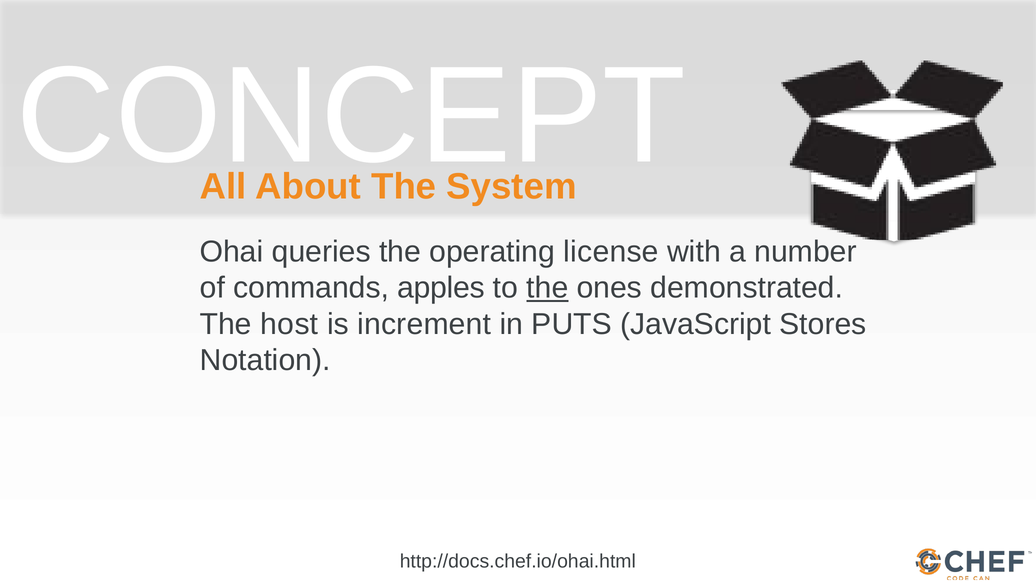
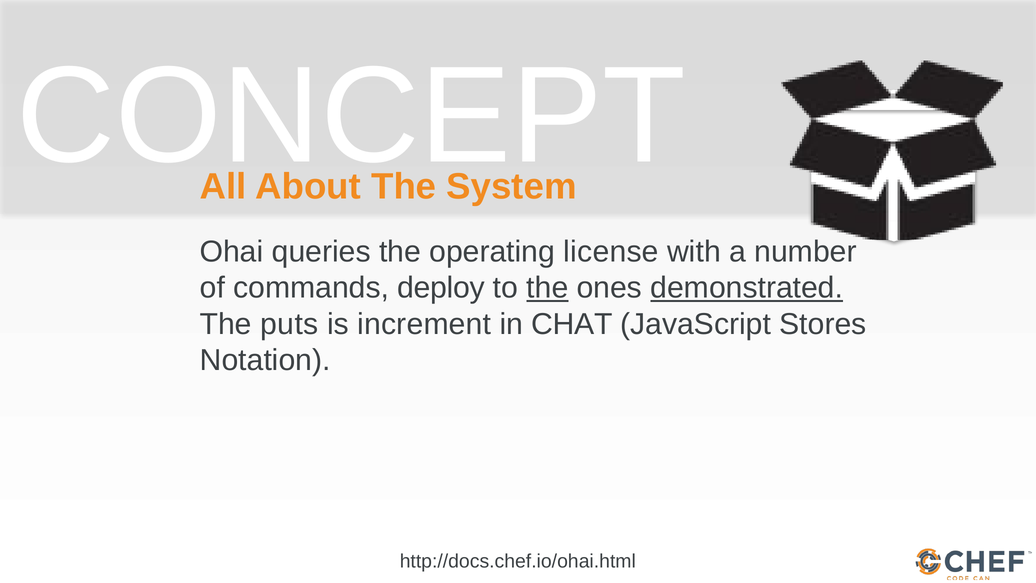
apples: apples -> deploy (441, 288)
demonstrated underline: none -> present (747, 288)
host: host -> puts (289, 324)
PUTS: PUTS -> CHAT (572, 324)
